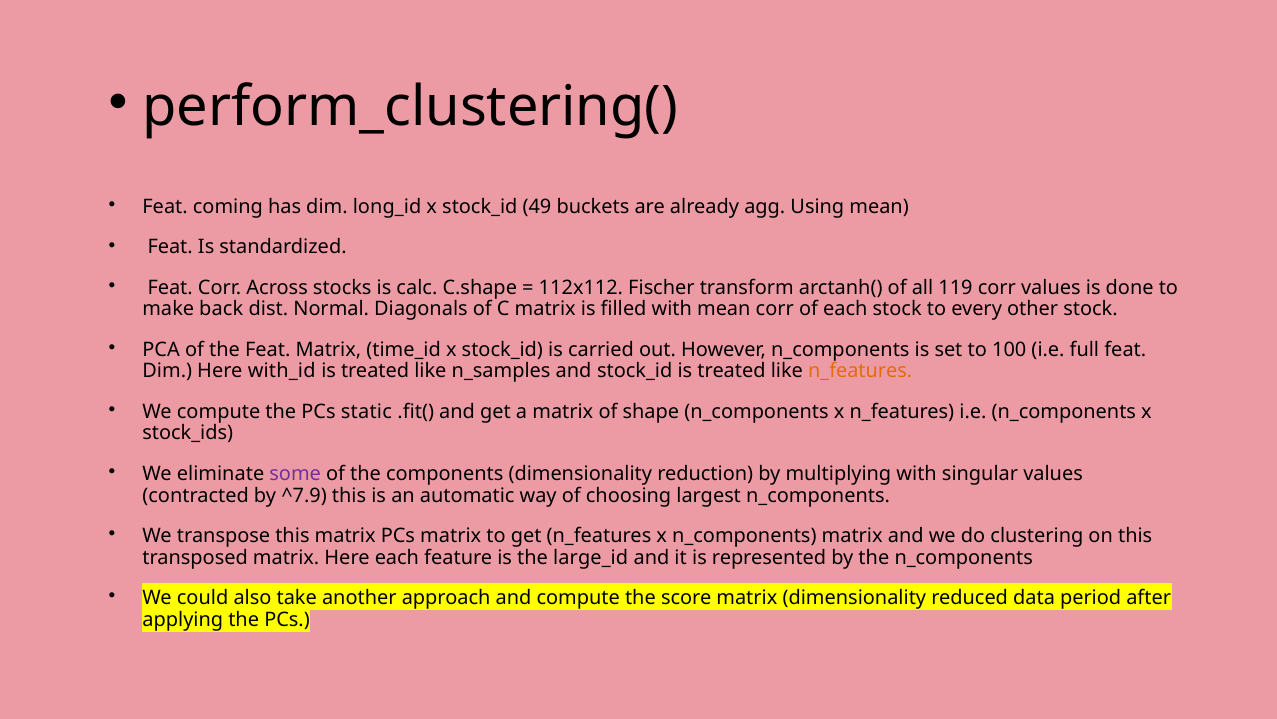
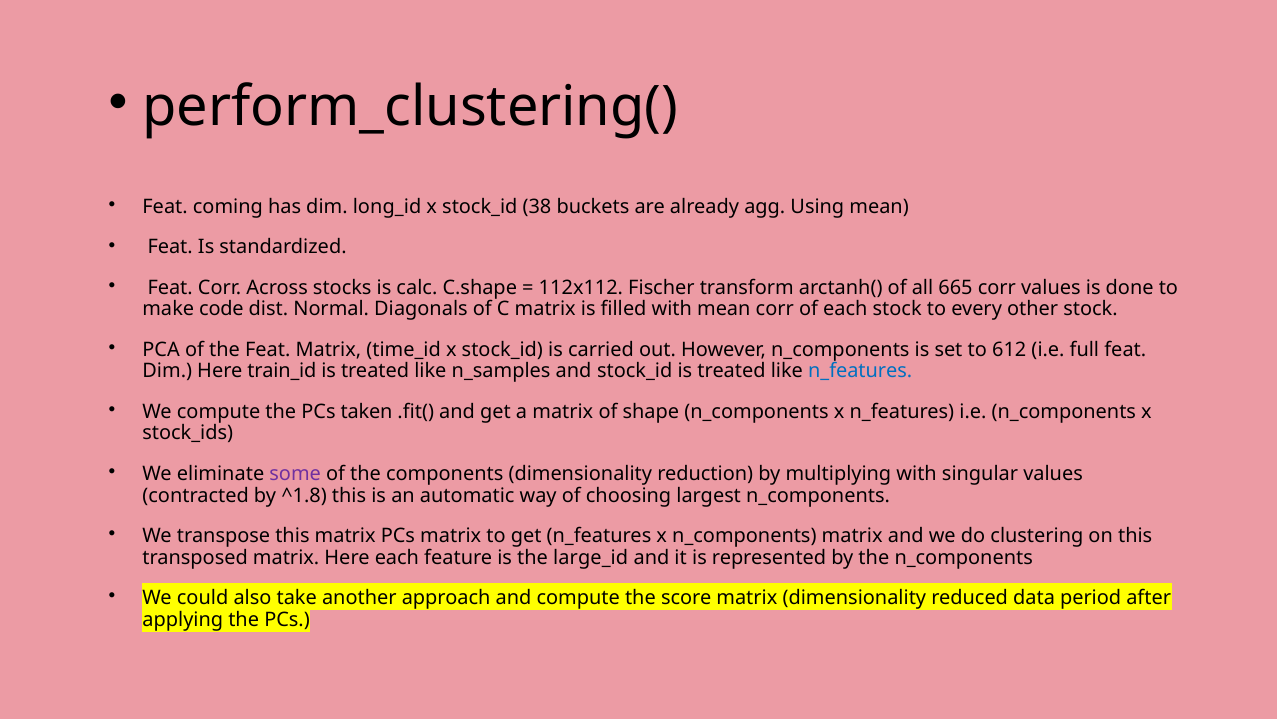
49: 49 -> 38 (537, 207)
119: 119 -> 665 (956, 287)
back: back -> code (221, 309)
100: 100 -> 612 (1009, 349)
with_id: with_id -> train_id (282, 371)
n_features colour: orange -> blue (860, 371)
static: static -> taken (367, 412)
^7.9: ^7.9 -> ^1.8 (304, 495)
